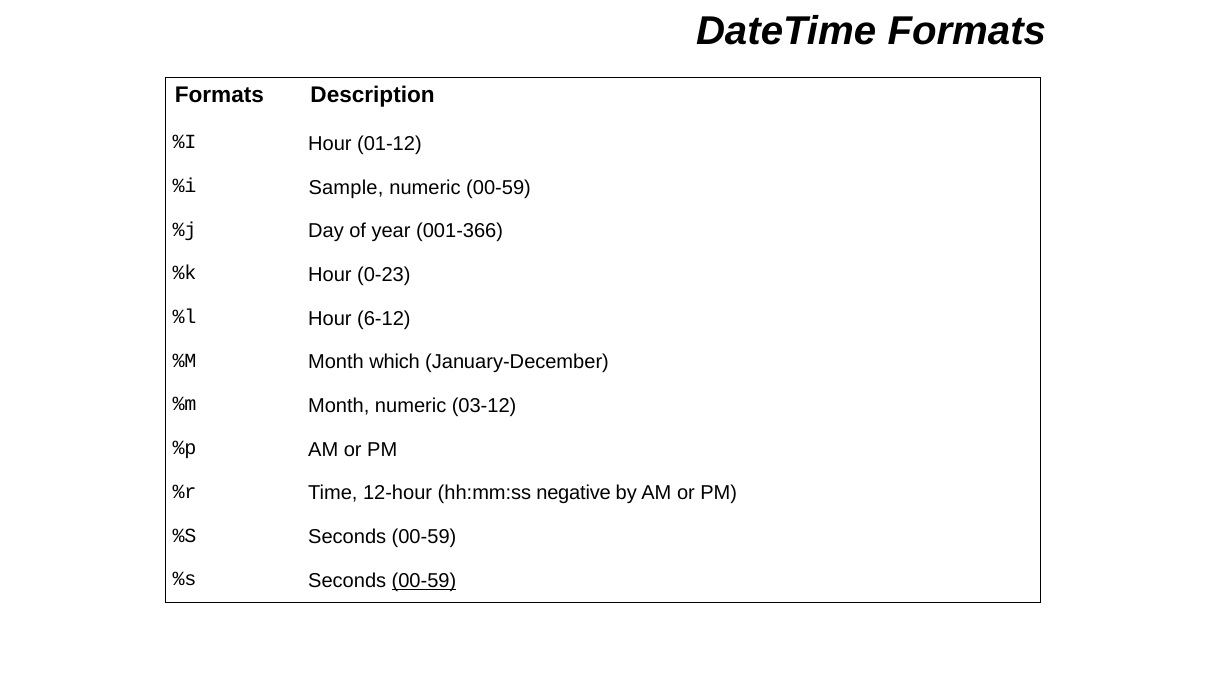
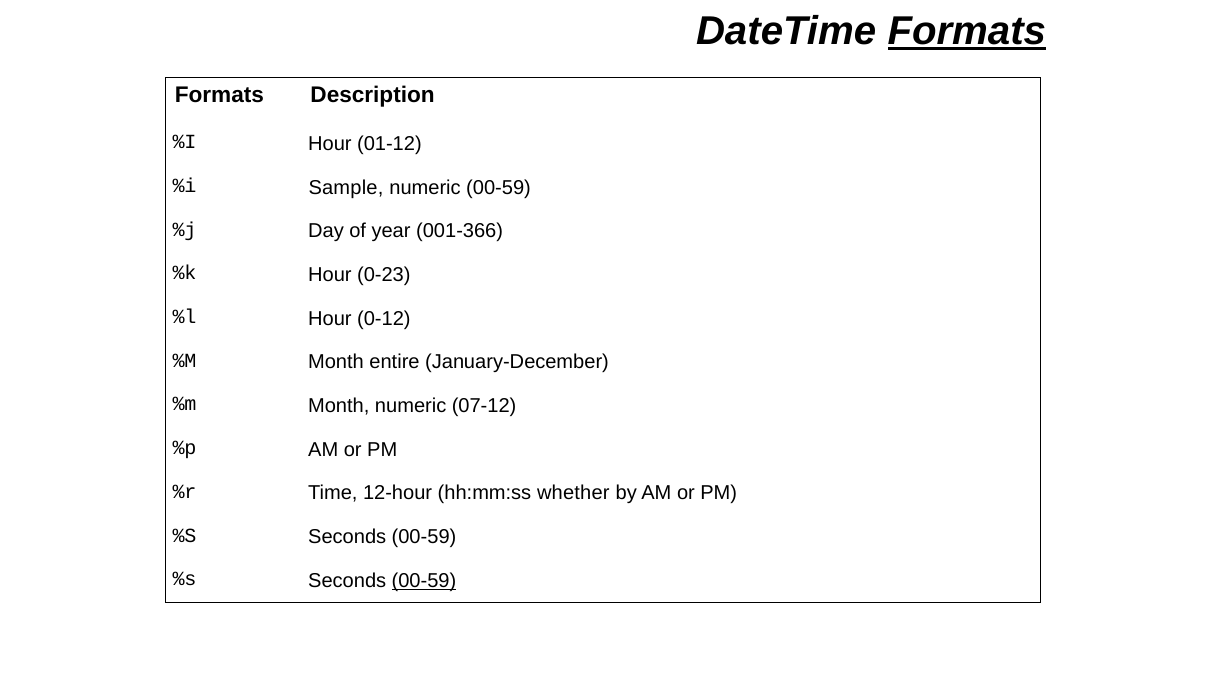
Formats underline: none -> present (967, 31)
6-12: 6-12 -> 0-12 (384, 319)
which: which -> entire (395, 362)
03-12: 03-12 -> 07-12 (484, 406)
negative: negative -> whether (573, 494)
